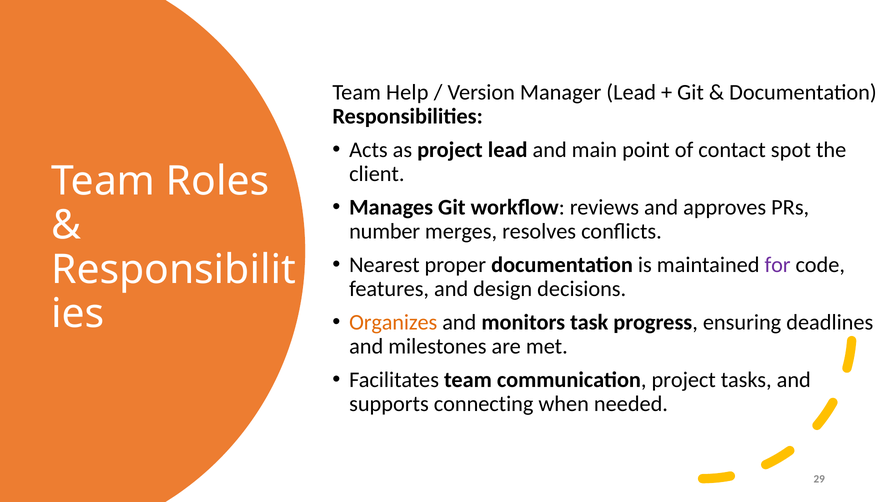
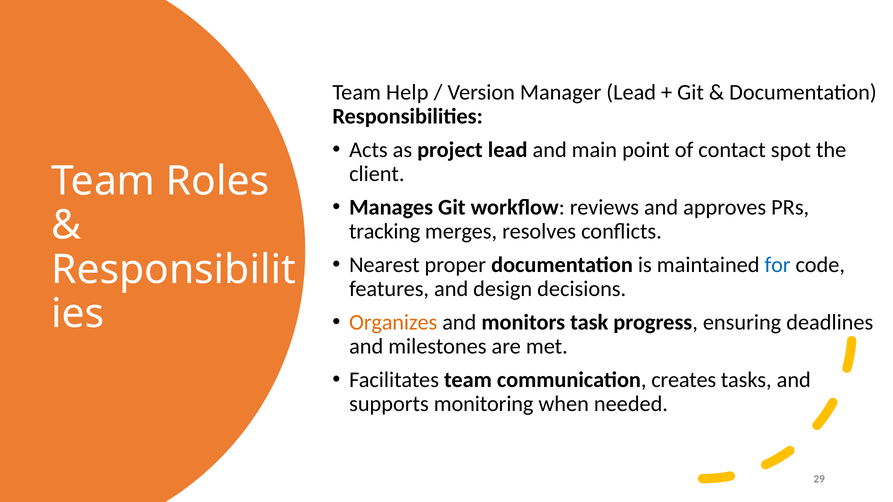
number: number -> tracking (385, 232)
for colour: purple -> blue (778, 265)
communication project: project -> creates (684, 380)
connecting: connecting -> monitoring (484, 404)
